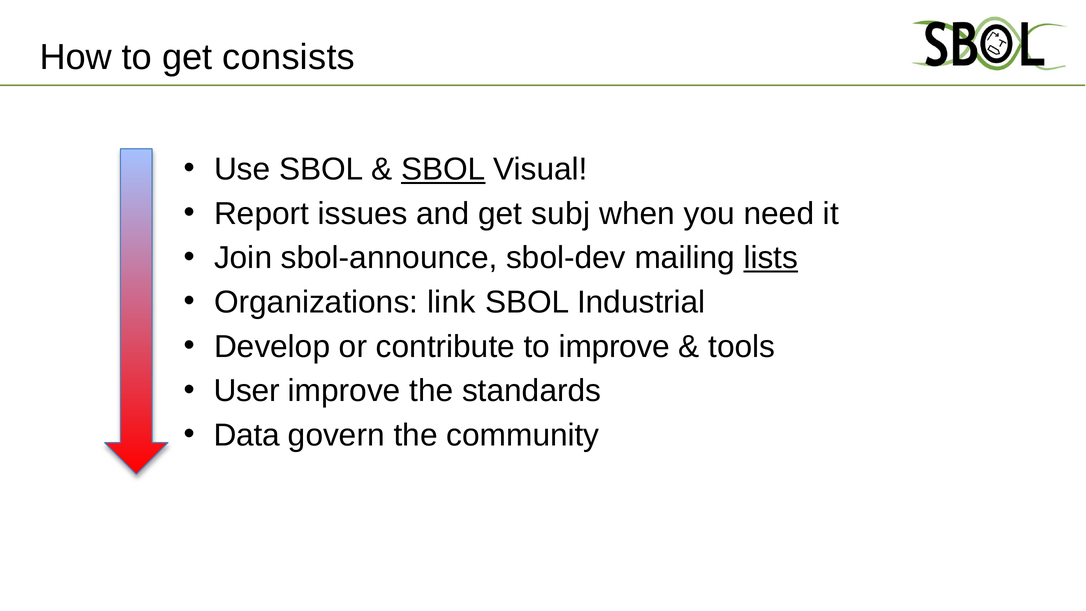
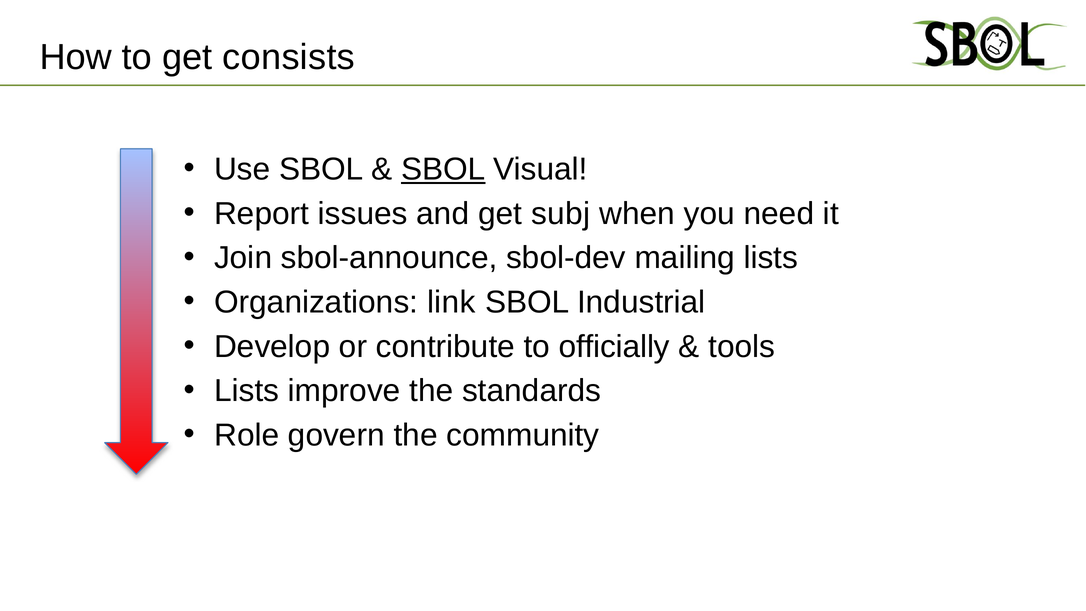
lists underline: present -> none (771, 258)
to improve: improve -> officially (614, 347)
User: User -> Lists (247, 391)
Data: Data -> Role (247, 435)
